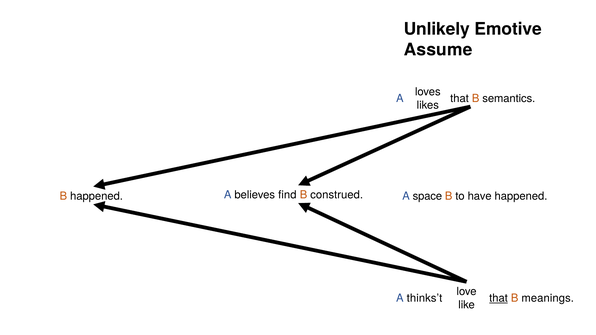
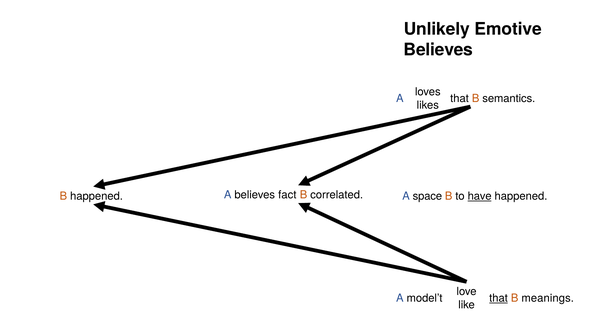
Assume: Assume -> Believes (438, 50)
find: find -> fact (287, 195)
construed: construed -> correlated (337, 195)
have underline: none -> present (480, 196)
thinks’t: thinks’t -> model’t (425, 298)
